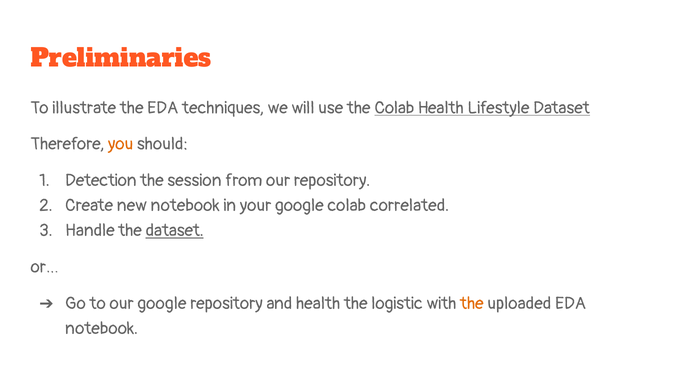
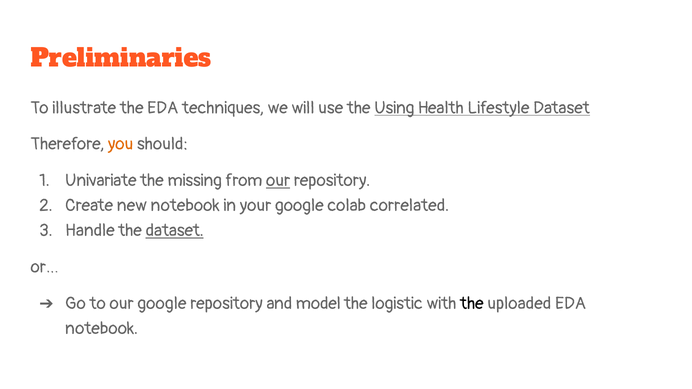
the Colab: Colab -> Using (394, 108)
Detection: Detection -> Univariate (101, 181)
session: session -> missing (195, 181)
our underline: none -> present (278, 181)
and health: health -> model (318, 304)
the colour: orange -> black (472, 304)
